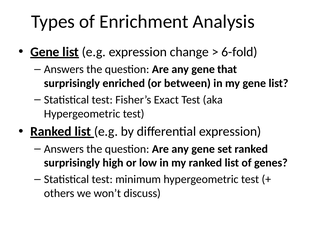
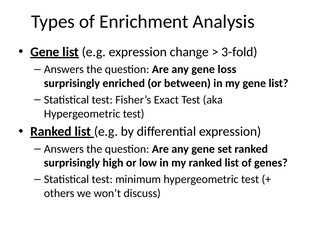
6-fold: 6-fold -> 3-fold (239, 52)
that: that -> loss (227, 69)
